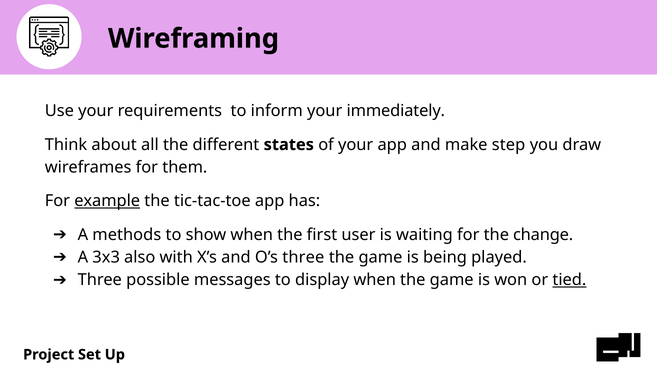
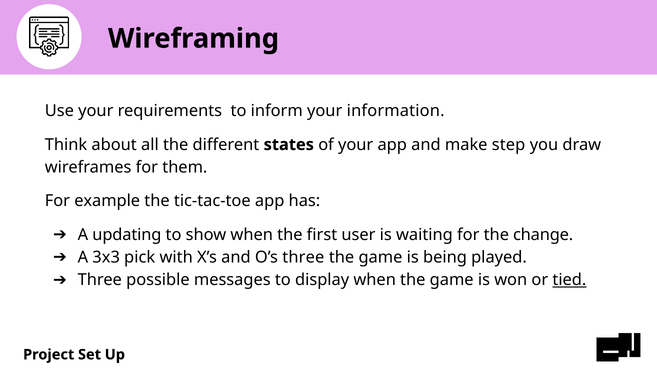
immediately: immediately -> information (396, 111)
example underline: present -> none (107, 201)
methods: methods -> updating (127, 234)
also: also -> pick (140, 257)
